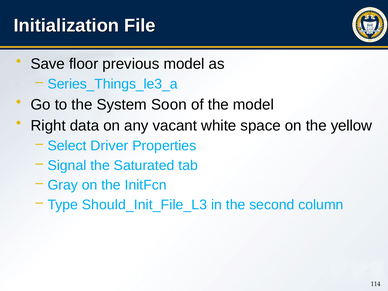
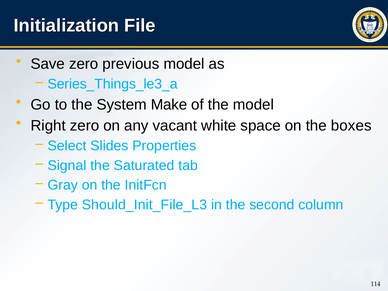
Save floor: floor -> zero (84, 64)
Soon: Soon -> Make (169, 105)
Right data: data -> zero (84, 126)
yellow: yellow -> boxes (351, 126)
Driver: Driver -> Slides (109, 146)
